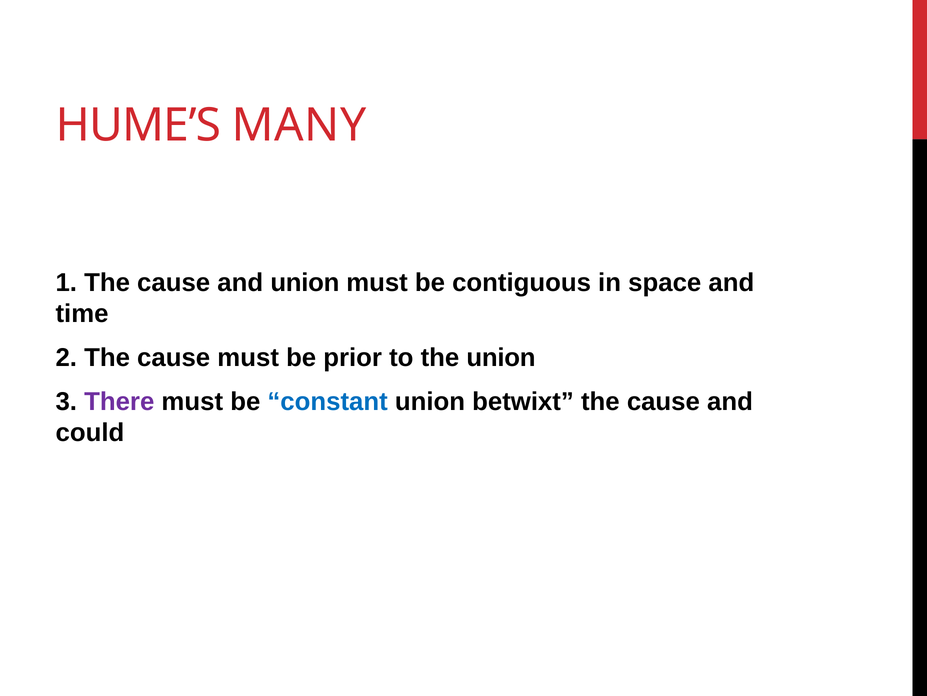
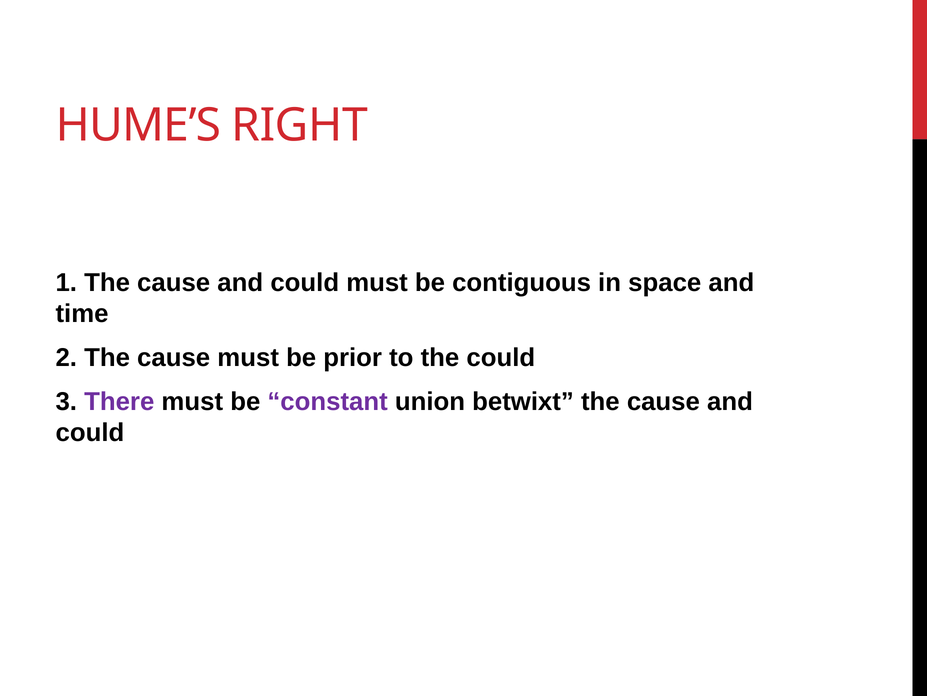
MANY: MANY -> RIGHT (300, 125)
union: union -> could (305, 283)
the union: union -> could (501, 357)
constant colour: blue -> purple (328, 401)
